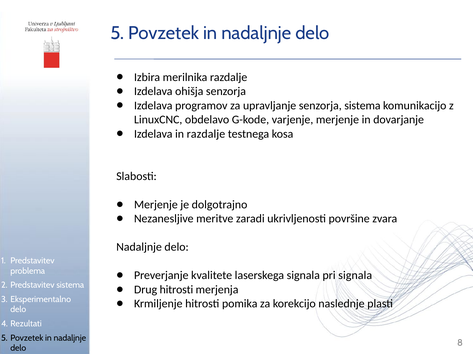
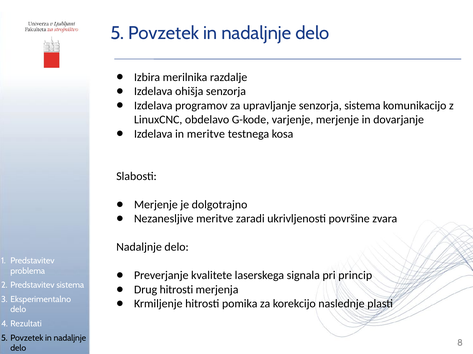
in razdalje: razdalje -> meritve (206, 134)
pri signala: signala -> princip (355, 276)
